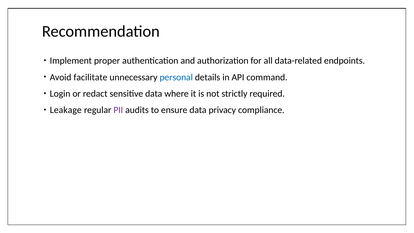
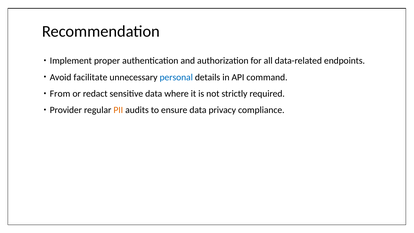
Login: Login -> From (60, 94)
Leakage: Leakage -> Provider (66, 110)
PII colour: purple -> orange (118, 110)
